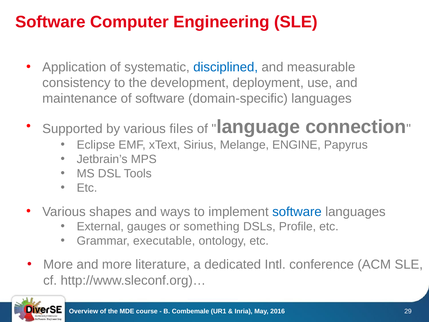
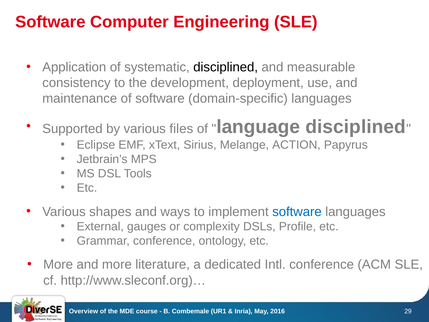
disciplined colour: blue -> black (226, 67)
language connection: connection -> disciplined (356, 127)
ENGINE: ENGINE -> ACTION (296, 145)
something: something -> complexity (212, 226)
Grammar executable: executable -> conference (164, 241)
